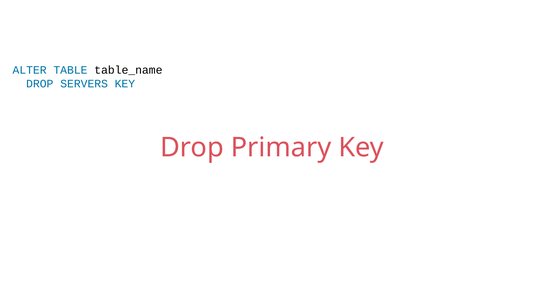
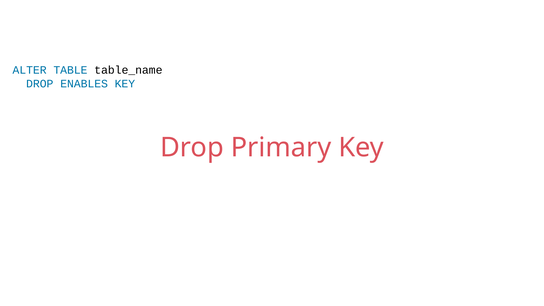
SERVERS: SERVERS -> ENABLES (84, 84)
